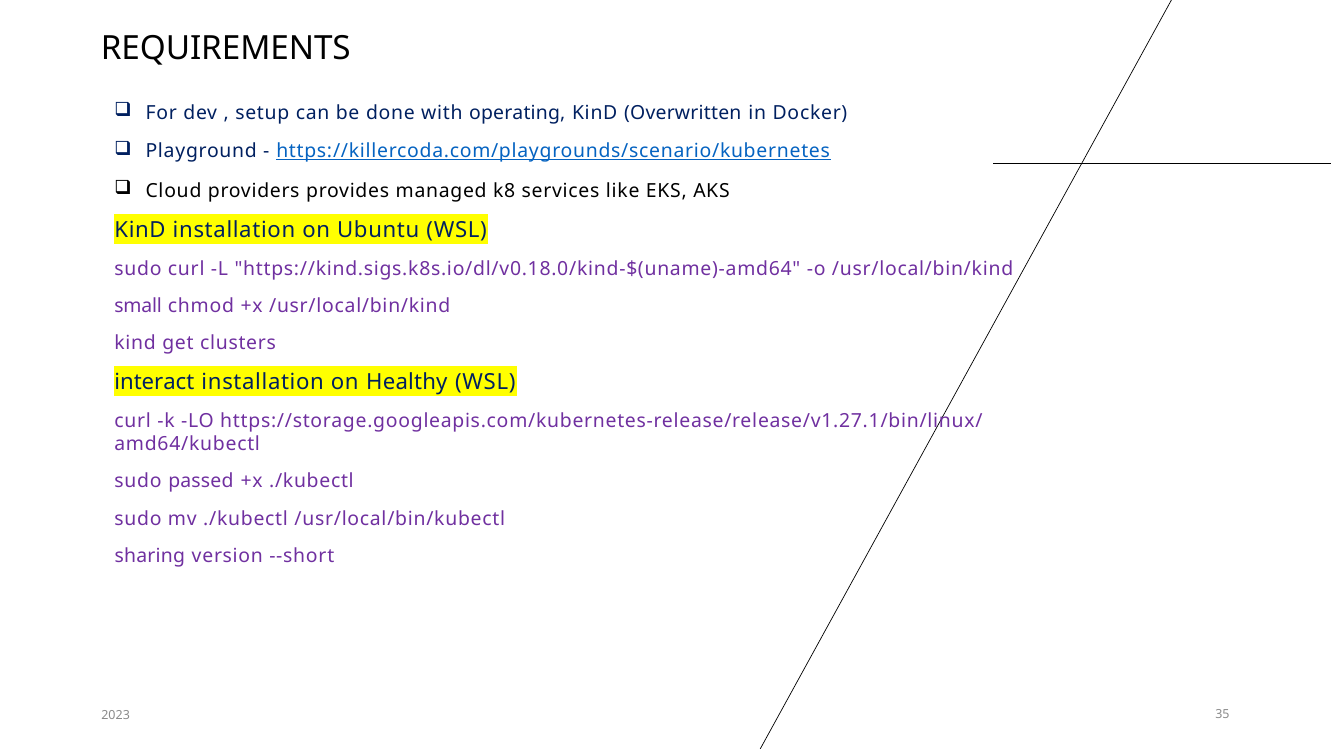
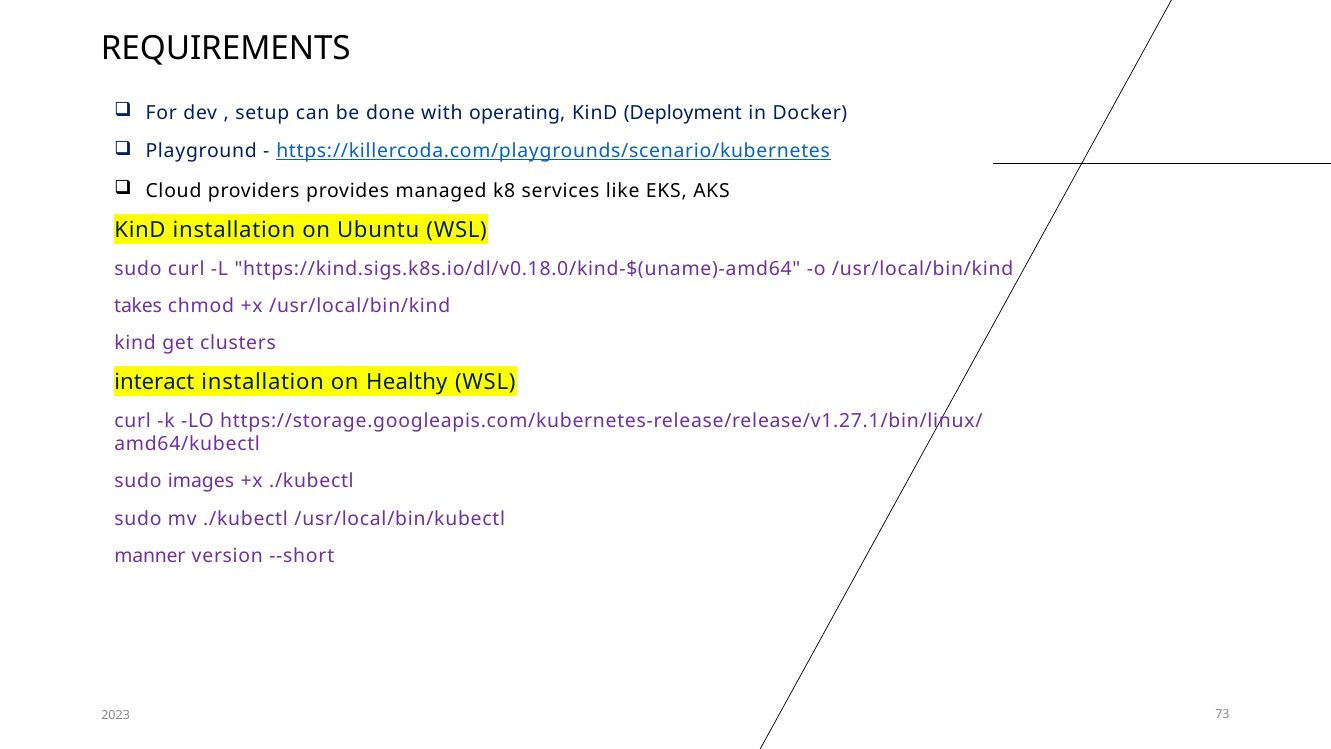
Overwritten: Overwritten -> Deployment (683, 113)
small: small -> takes (138, 306)
passed: passed -> images (201, 481)
sharing: sharing -> manner (150, 556)
35: 35 -> 73 (1222, 714)
